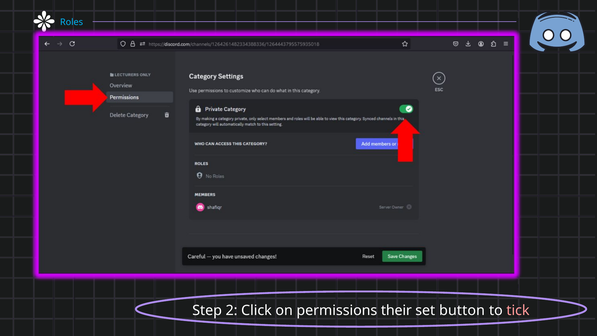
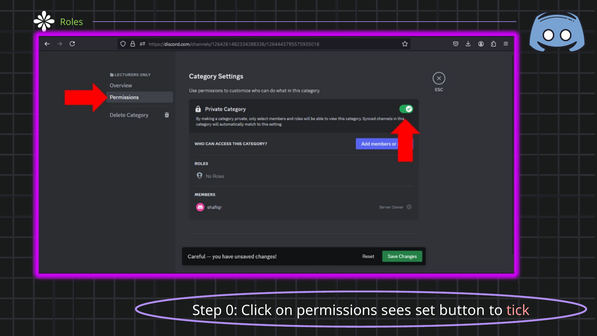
Roles colour: light blue -> light green (72, 22)
2: 2 -> 0 (232, 310)
their: their -> sees (396, 310)
